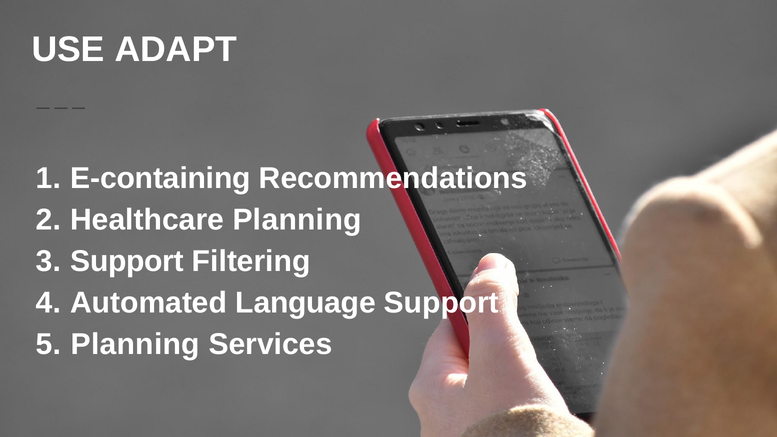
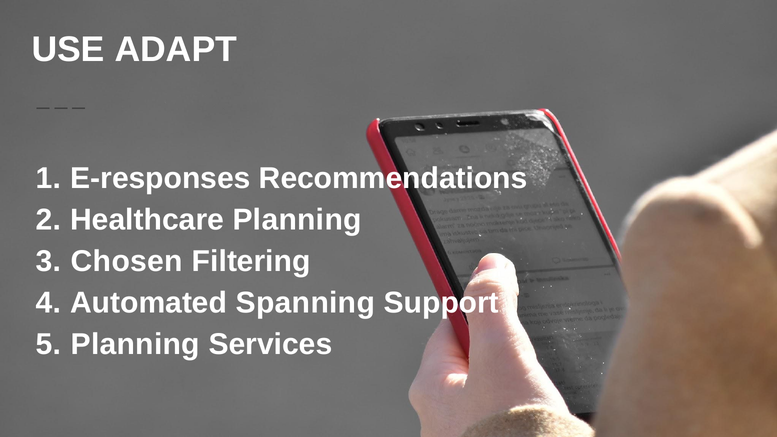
E-containing: E-containing -> E-responses (160, 179)
Support: Support -> Chosen (127, 261)
Language: Language -> Spanning (305, 303)
